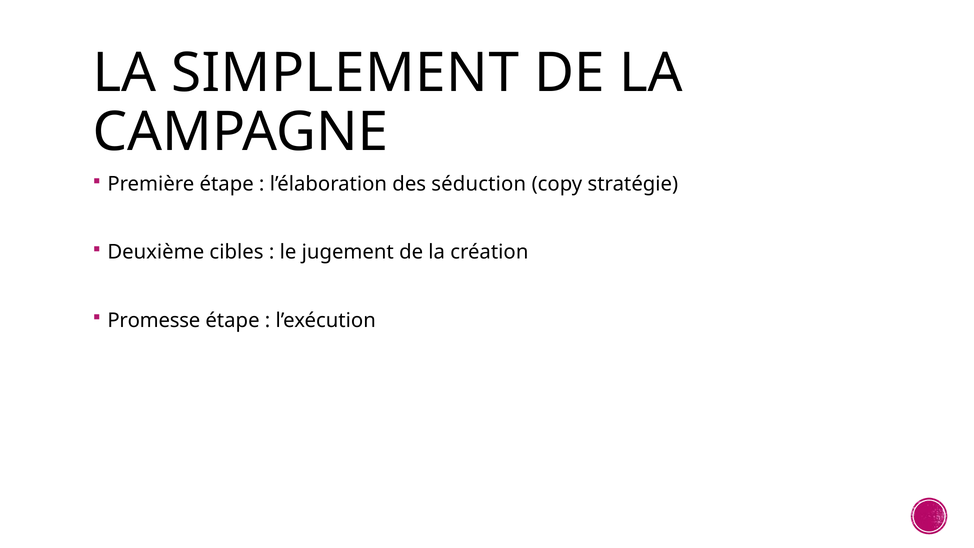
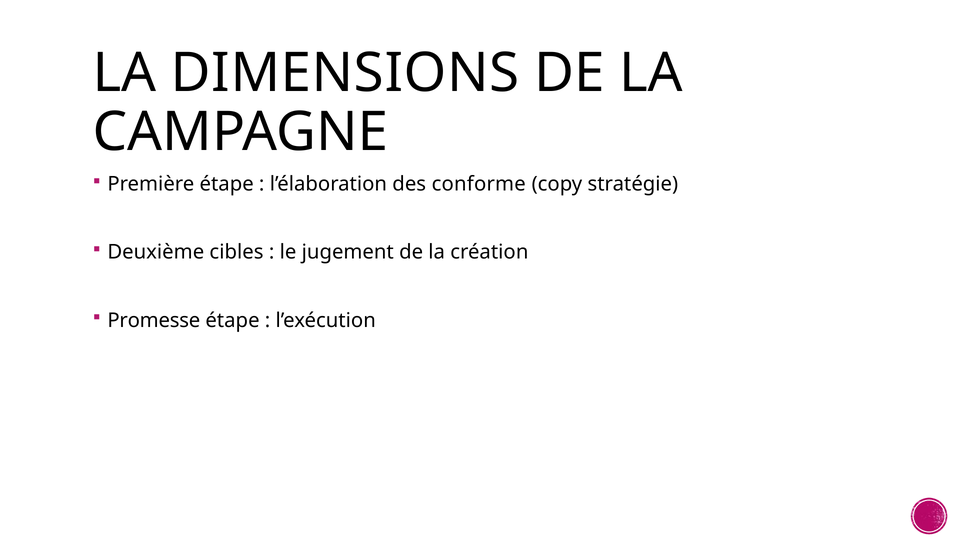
SIMPLEMENT: SIMPLEMENT -> DIMENSIONS (345, 73)
séduction: séduction -> conforme (479, 184)
